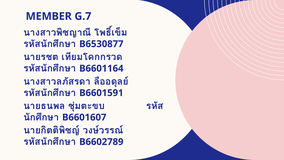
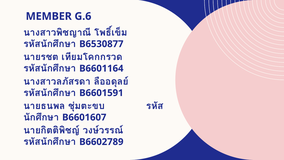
G.7: G.7 -> G.6 (83, 16)
